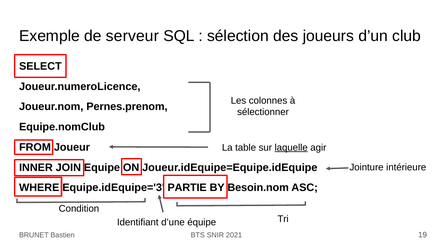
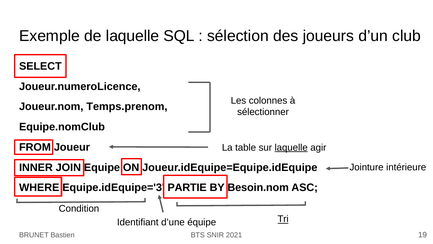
de serveur: serveur -> laquelle (133, 36)
Pernes.prenom: Pernes.prenom -> Temps.prenom (127, 107)
Tri underline: none -> present (283, 219)
